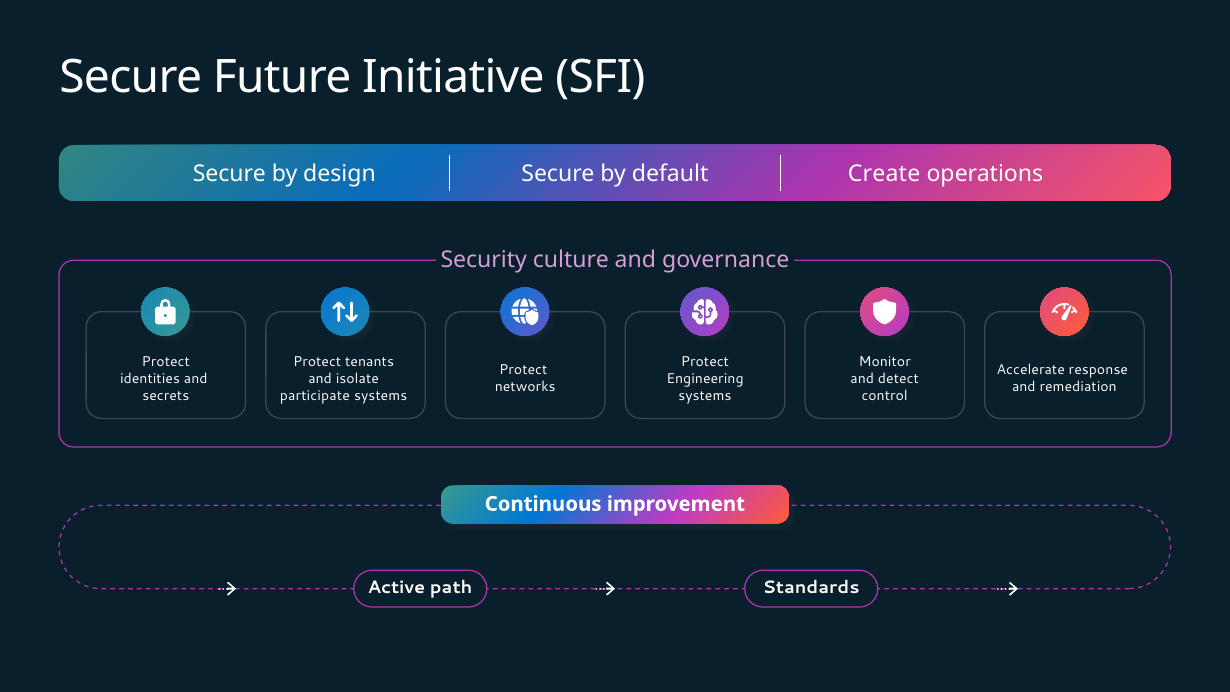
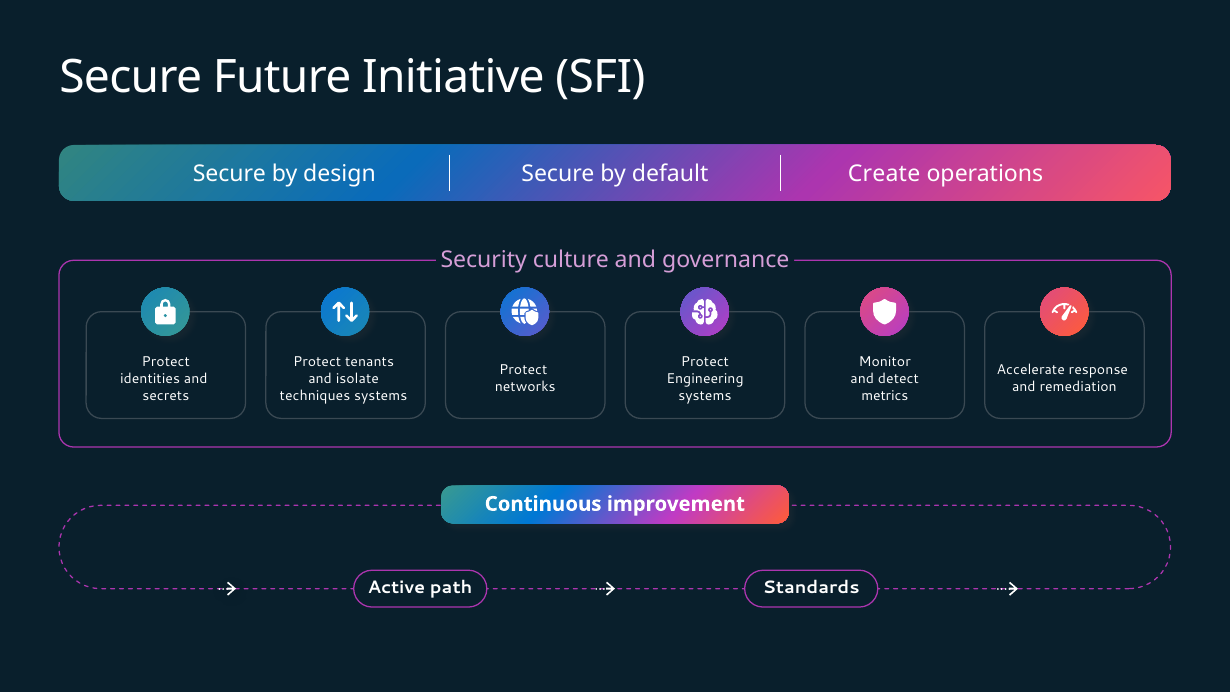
participate: participate -> techniques (315, 395)
control: control -> metrics (885, 395)
